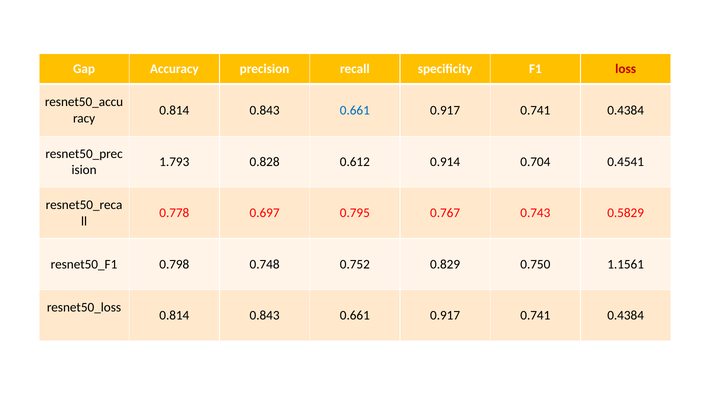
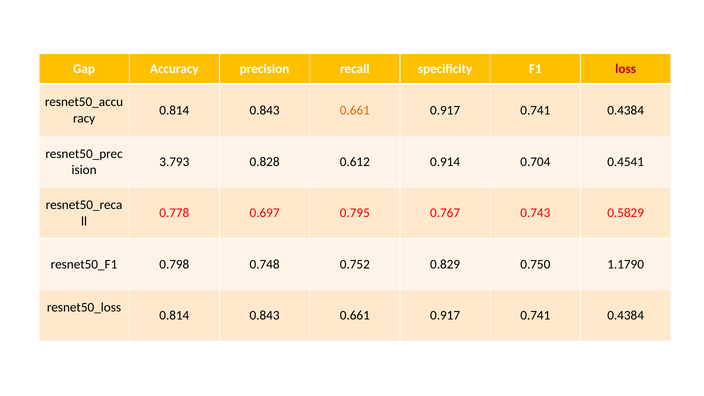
0.661 colour: blue -> orange (355, 110)
1.793: 1.793 -> 3.793 (174, 162)
1.1561: 1.1561 -> 1.1790 (626, 264)
